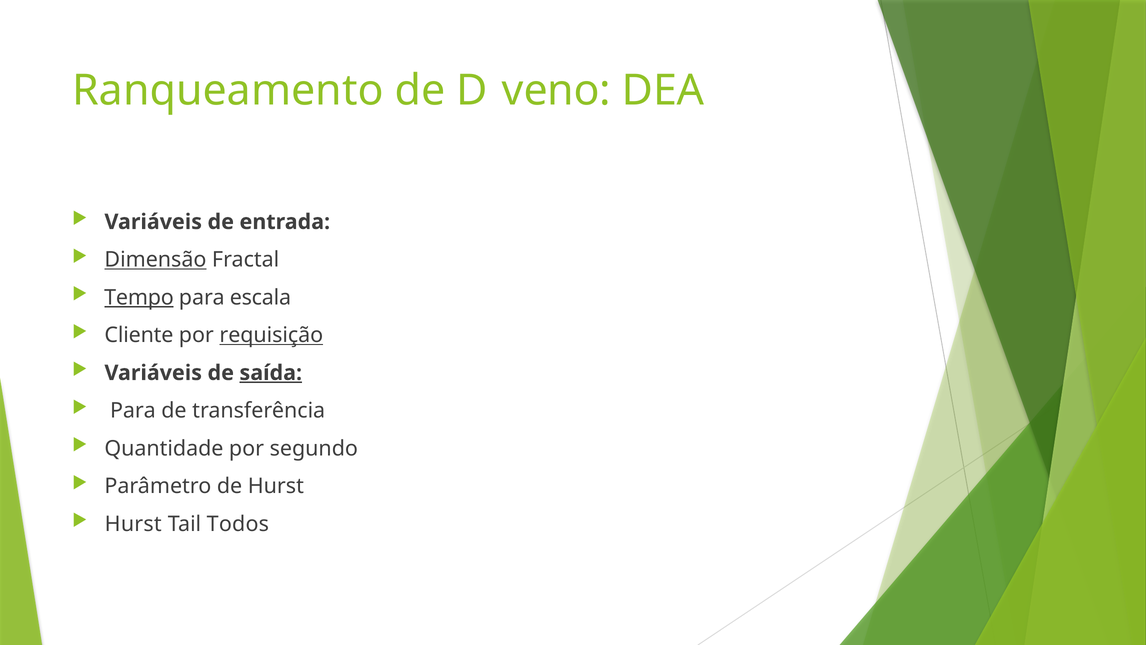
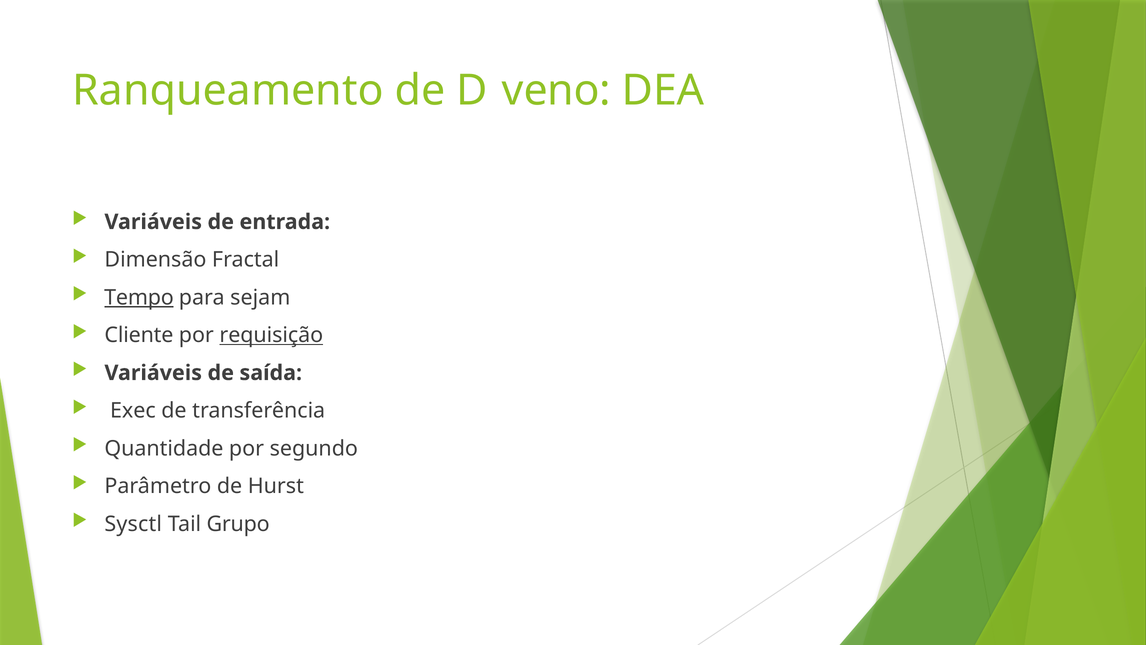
Dimensão underline: present -> none (155, 260)
escala: escala -> sejam (260, 297)
saída underline: present -> none (271, 373)
Para: Para -> Exec (133, 410)
Hurst: Hurst -> Sysctl (133, 524)
Todos: Todos -> Grupo (238, 524)
